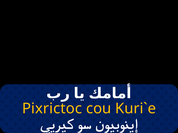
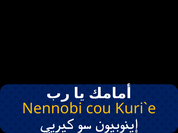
Pixrictoc: Pixrictoc -> Nennobi (52, 109)
